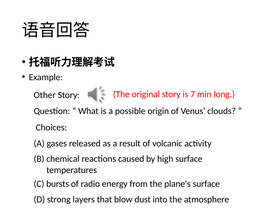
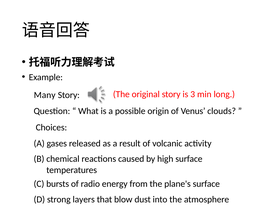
7: 7 -> 3 (193, 94)
Other: Other -> Many (45, 95)
